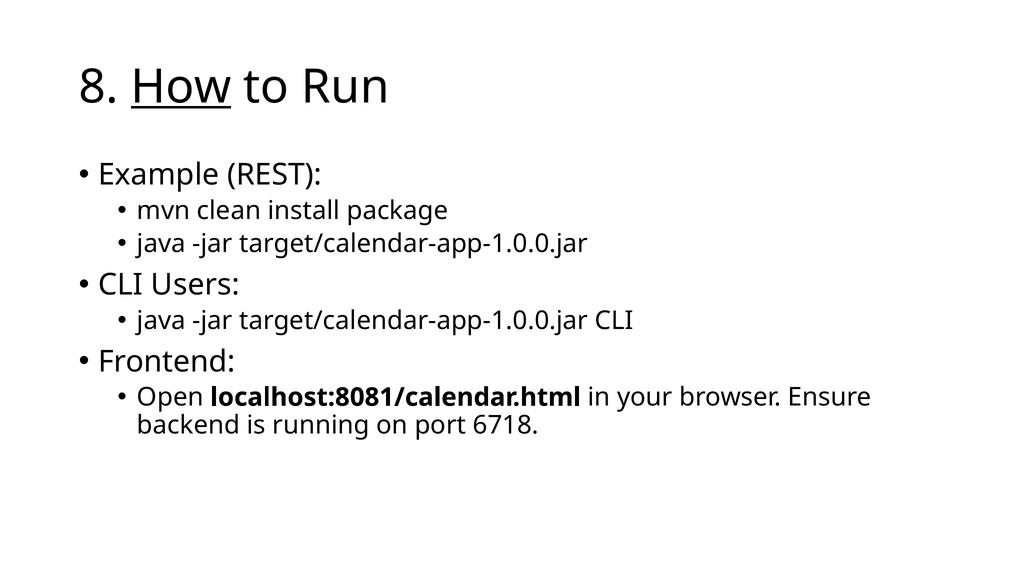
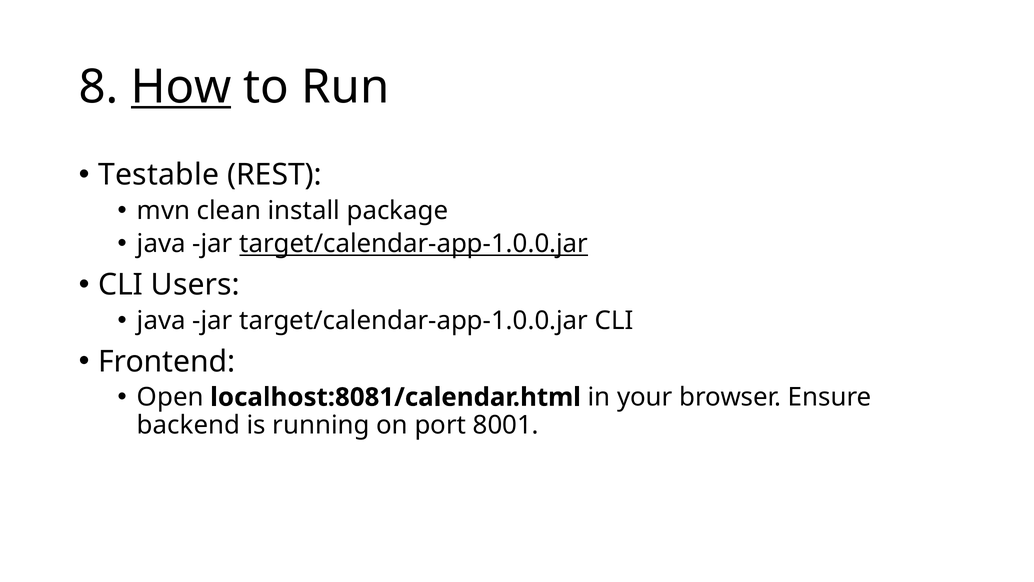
Example: Example -> Testable (159, 175)
target/calendar-app-1.0.0.jar underline: none -> present (414, 244)
6718: 6718 -> 8001 (506, 425)
